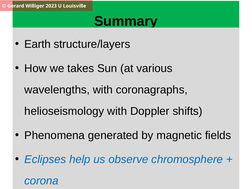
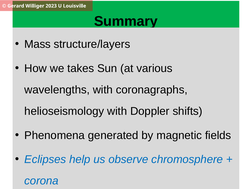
Earth: Earth -> Mass (38, 44)
